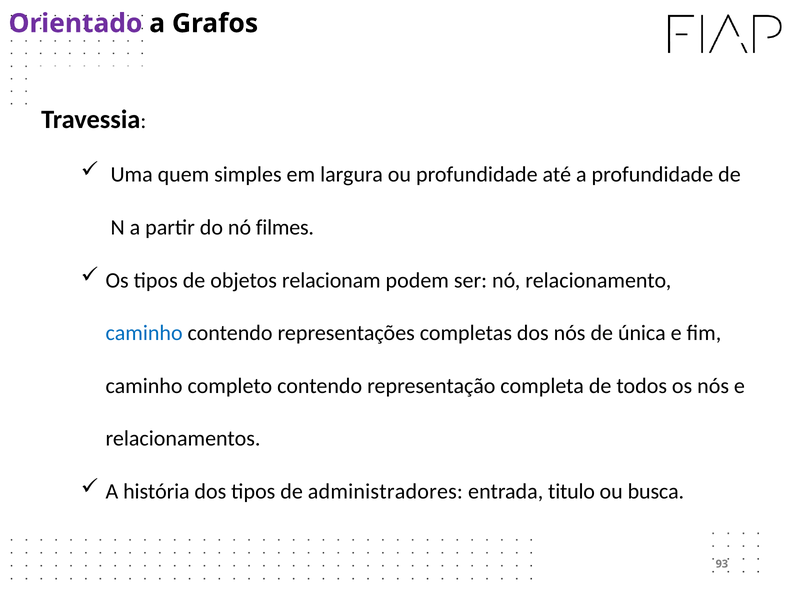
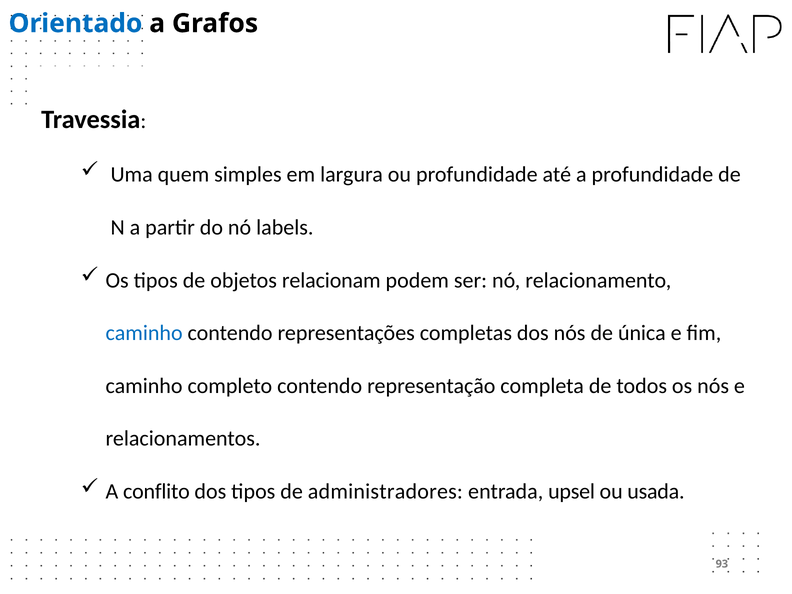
Orientado colour: purple -> blue (76, 23)
filmes: filmes -> labels (285, 227)
história: história -> conflito (156, 492)
titulo: titulo -> upsel (572, 492)
busca: busca -> usada (656, 492)
